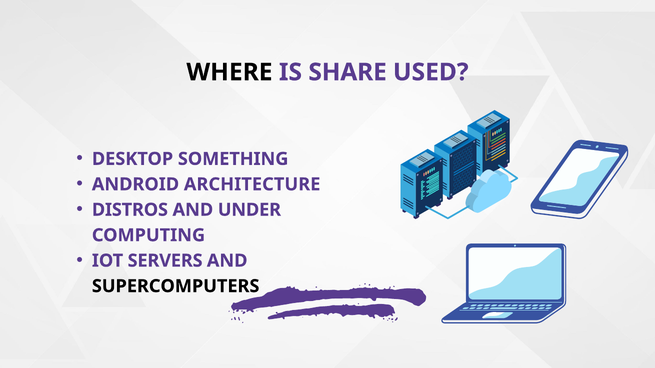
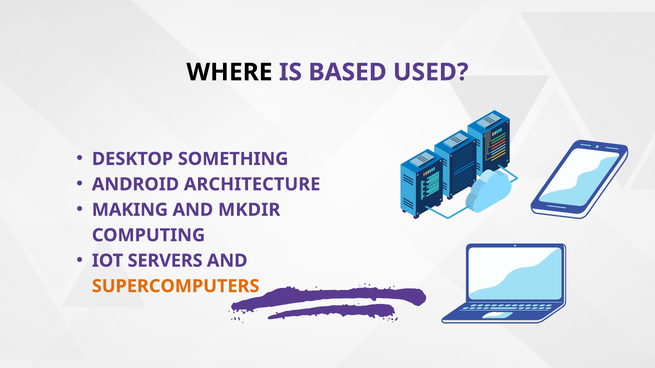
SHARE: SHARE -> BASED (348, 72)
DISTROS: DISTROS -> MAKING (130, 210)
UNDER: UNDER -> MKDIR (249, 210)
SUPERCOMPUTERS colour: black -> orange (176, 286)
